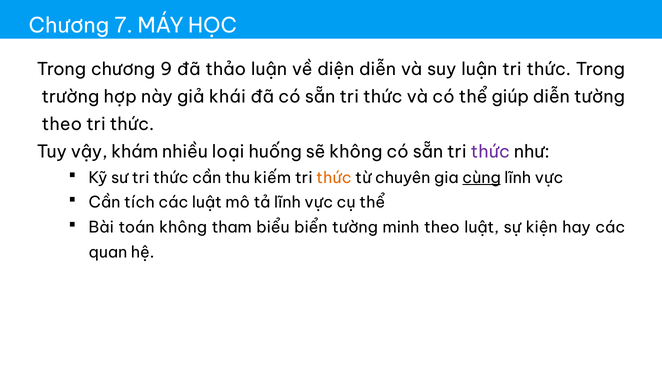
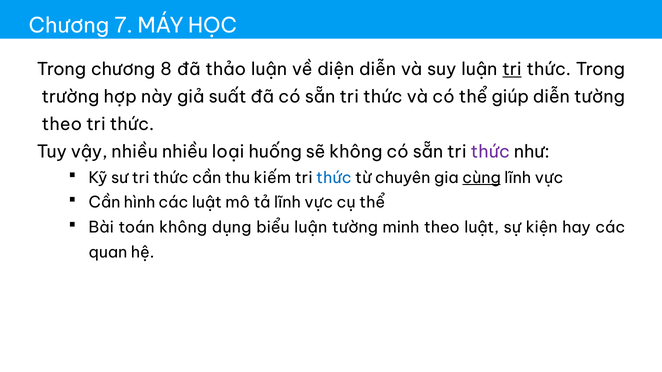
9: 9 -> 8 (166, 70)
tri underline: none -> present (512, 70)
khái: khái -> suất (228, 97)
vậy khám: khám -> nhiều (135, 152)
thức colour: orange -> blue (334, 178)
tích: tích -> hình (140, 203)
tham: tham -> dụng (232, 228)
biểu biển: biển -> luận (311, 228)
